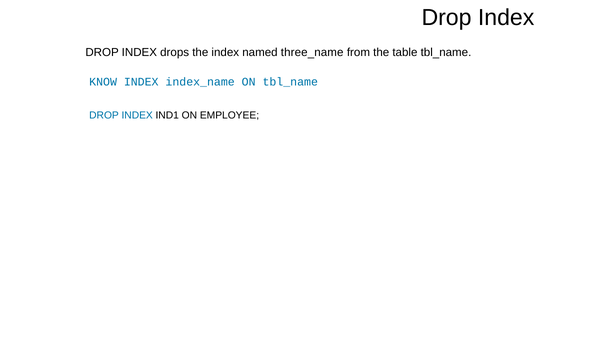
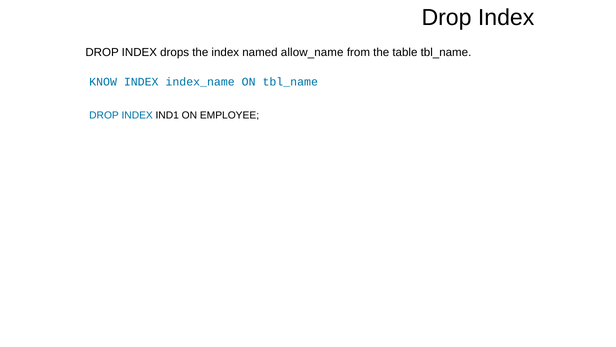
three_name: three_name -> allow_name (312, 52)
